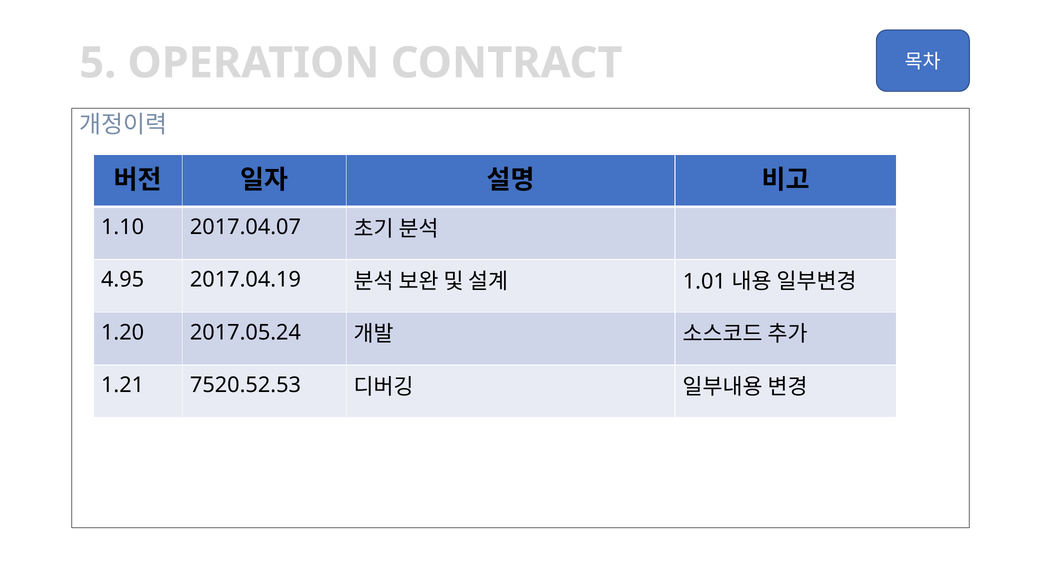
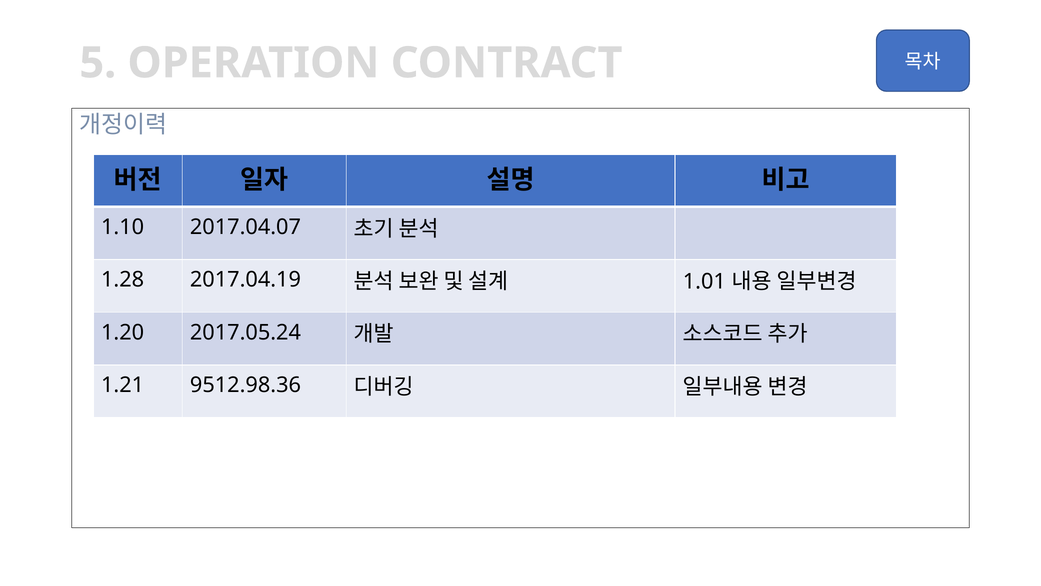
4.95: 4.95 -> 1.28 (123, 279)
7520.52.53: 7520.52.53 -> 9512.98.36 (245, 385)
